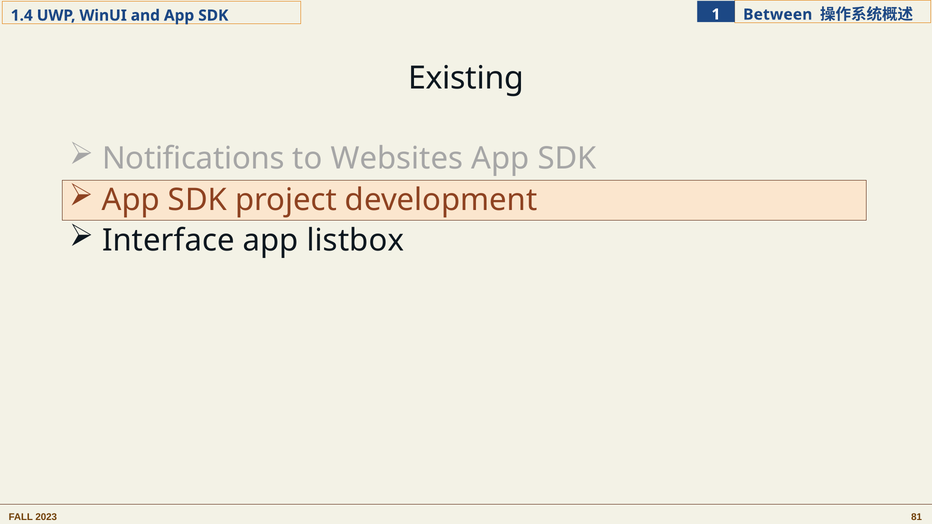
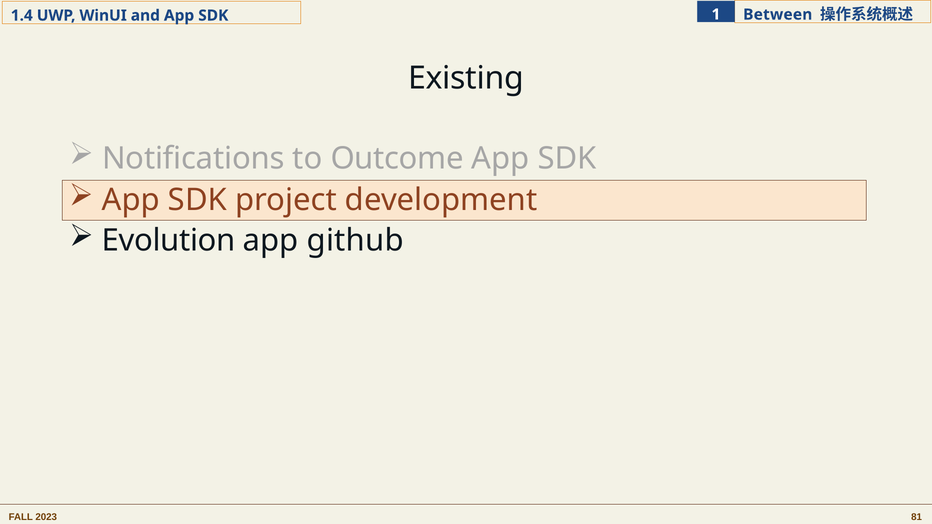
Websites: Websites -> Outcome (397, 159)
Interface: Interface -> Evolution (169, 241)
listbox: listbox -> github (355, 241)
